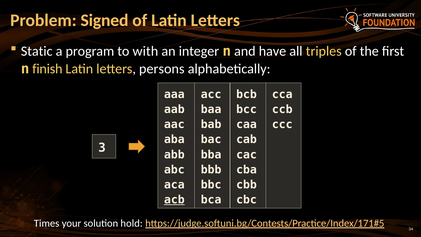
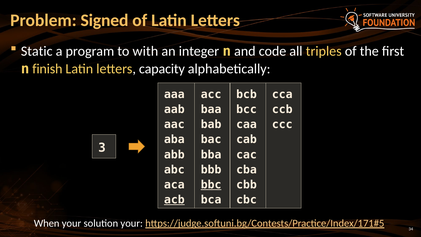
have: have -> code (273, 51)
persons: persons -> capacity (162, 69)
bbc underline: none -> present (211, 185)
Times: Times -> When (47, 223)
solution hold: hold -> your (132, 223)
